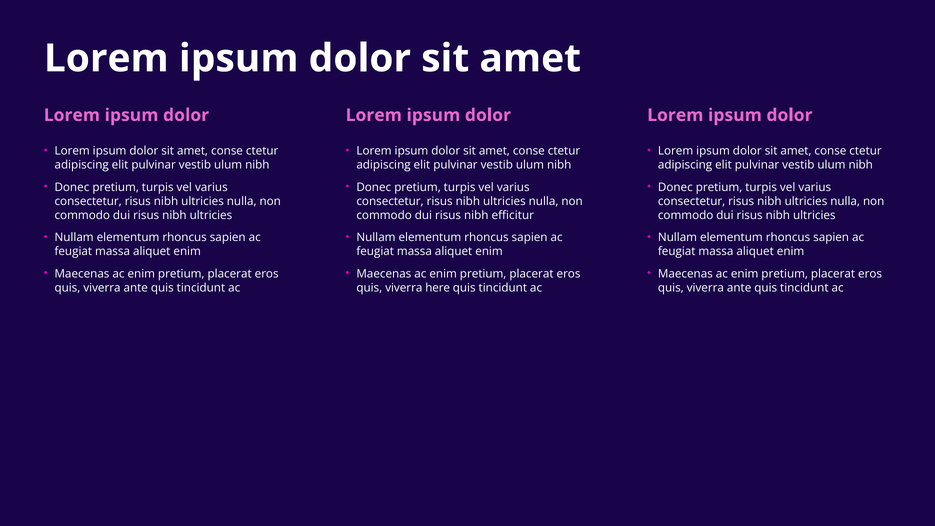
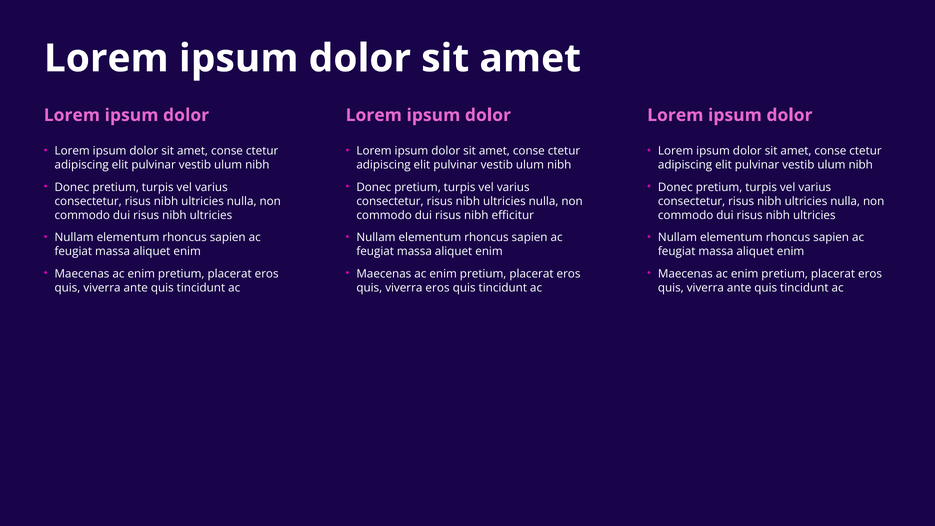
viverra here: here -> eros (438, 288)
